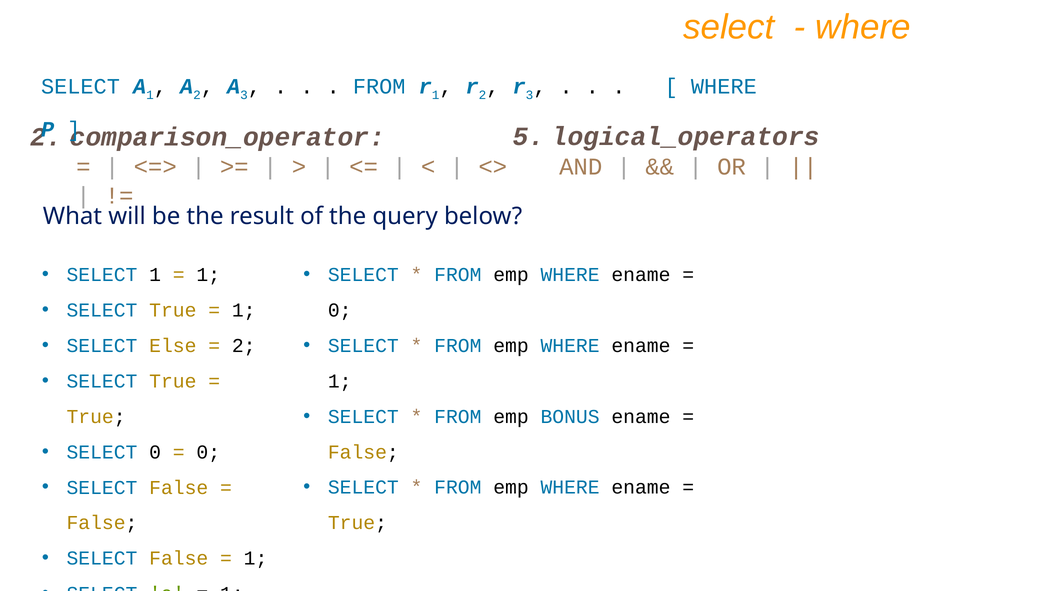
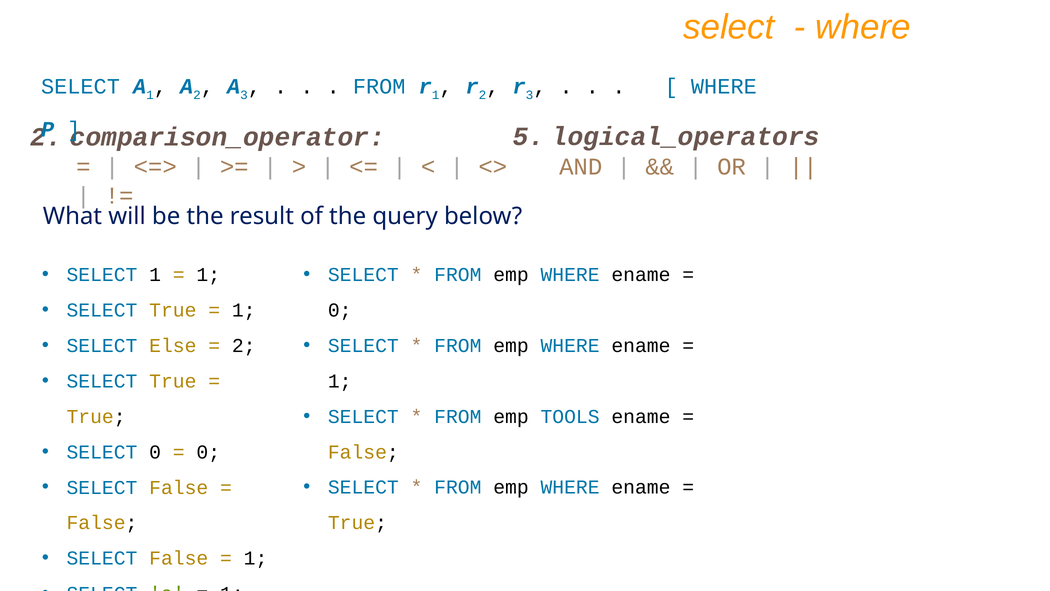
BONUS: BONUS -> TOOLS (570, 416)
